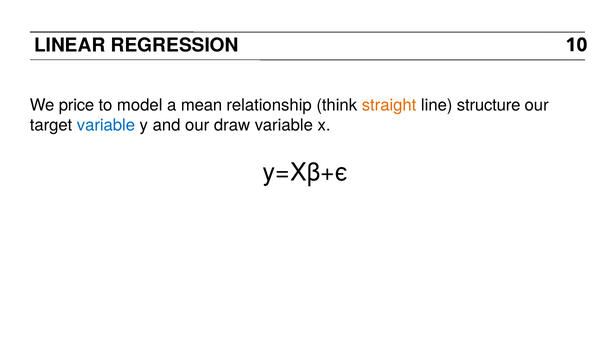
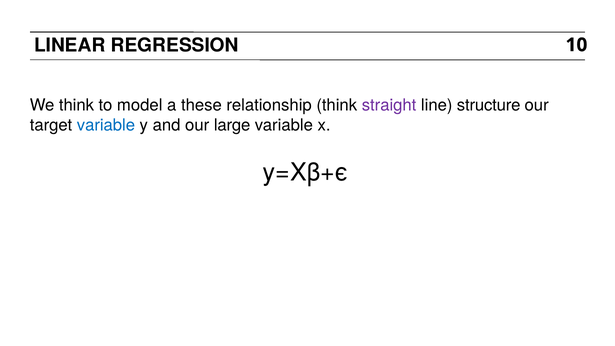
We price: price -> think (76, 105)
mean: mean -> these (201, 105)
straight colour: orange -> purple (389, 105)
draw: draw -> large (232, 125)
